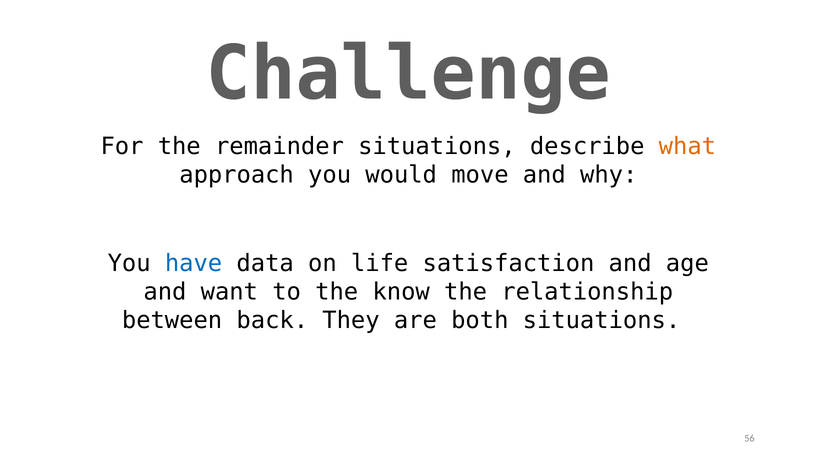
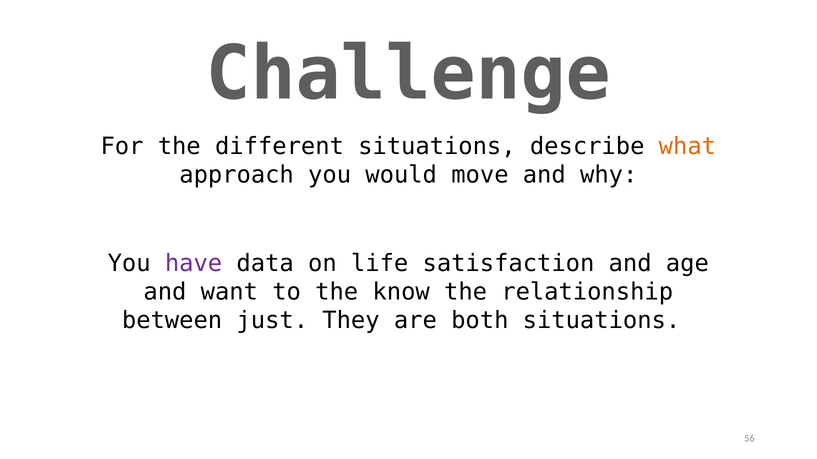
remainder: remainder -> different (279, 147)
have colour: blue -> purple (194, 264)
back: back -> just (272, 321)
